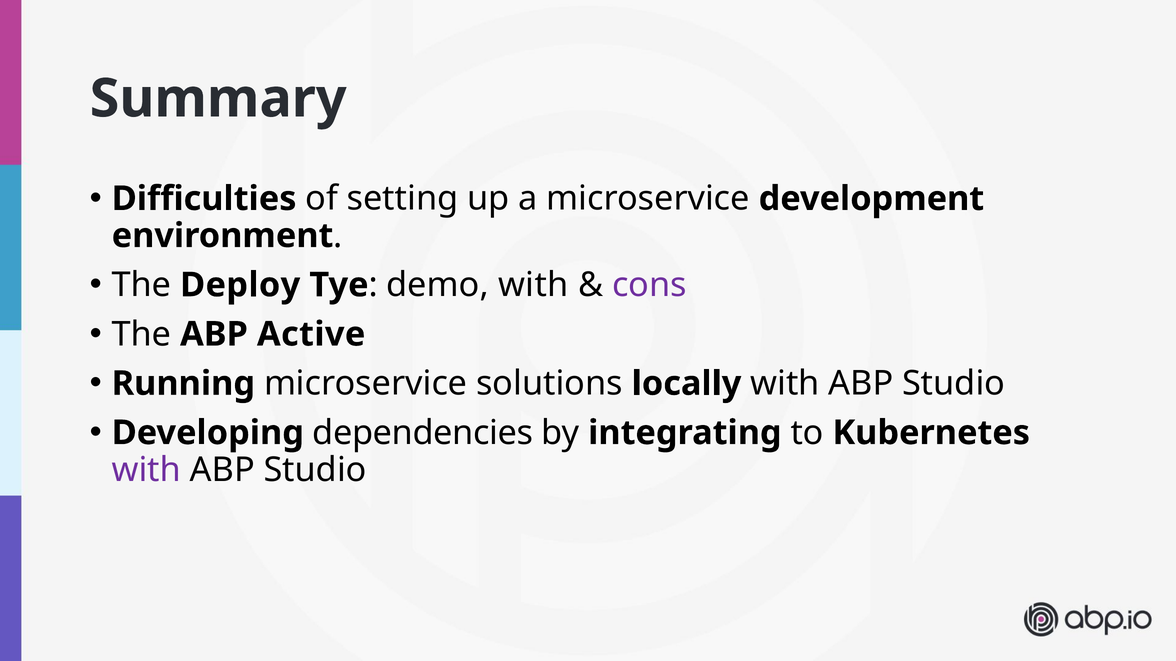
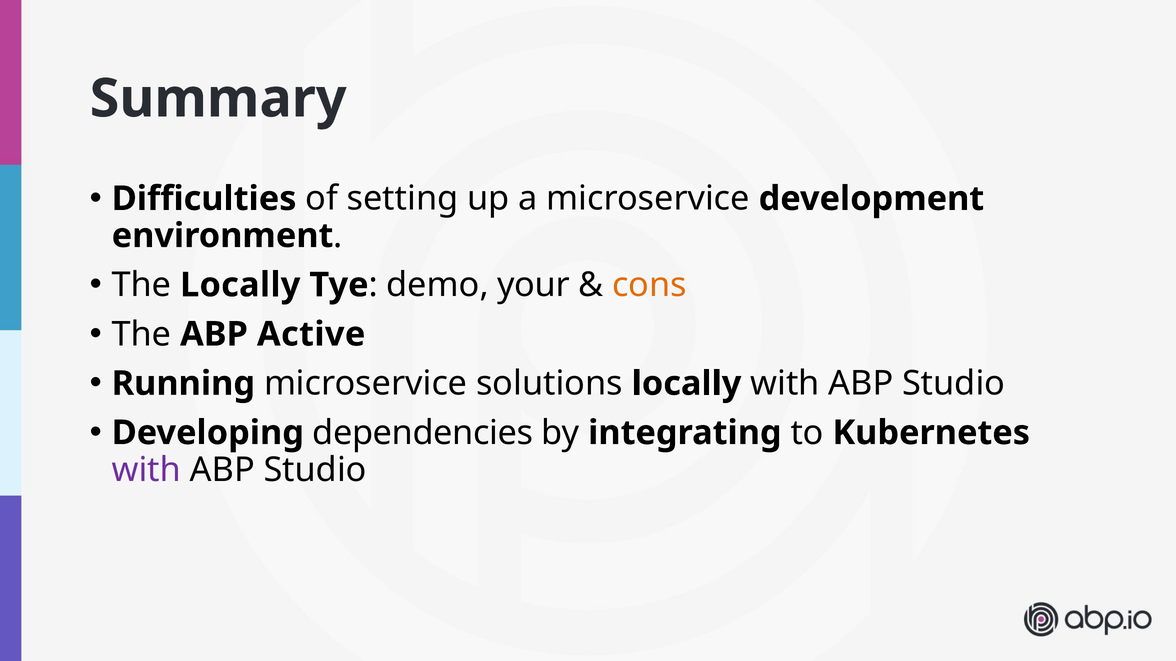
The Deploy: Deploy -> Locally (240, 285)
demo with: with -> your (534, 285)
cons colour: purple -> orange (649, 285)
